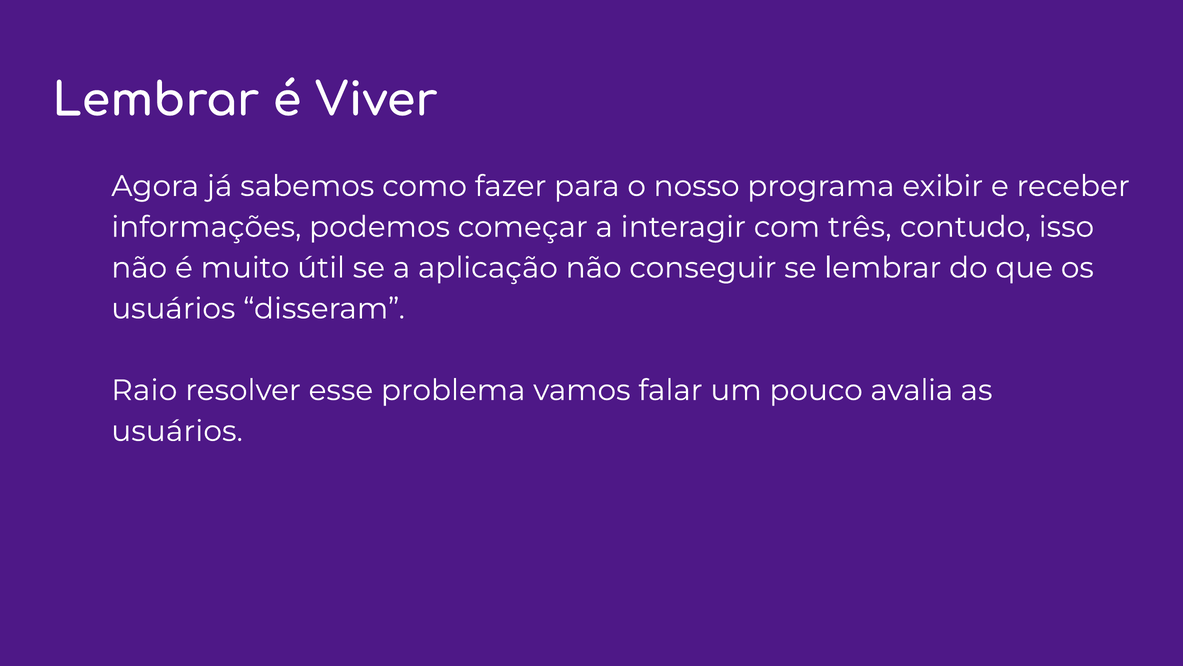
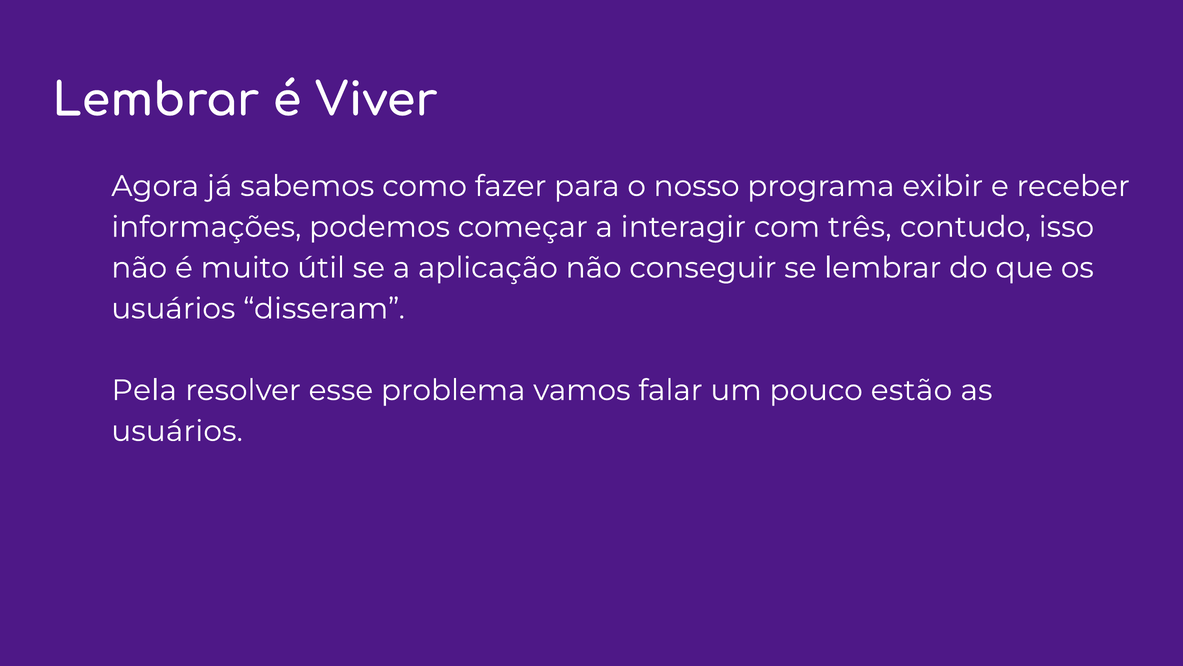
Raio: Raio -> Pela (144, 390)
avalia: avalia -> estão (911, 390)
